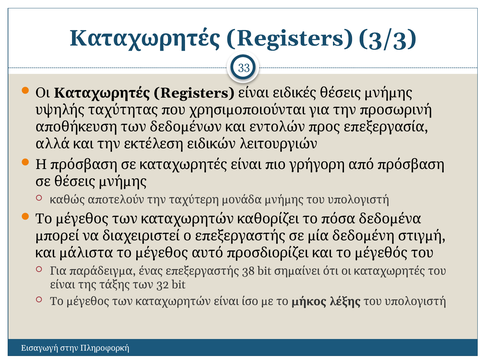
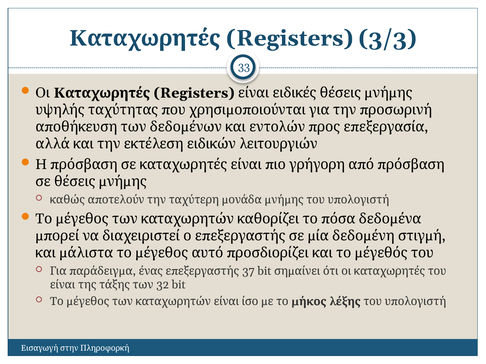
38: 38 -> 37 (248, 271)
